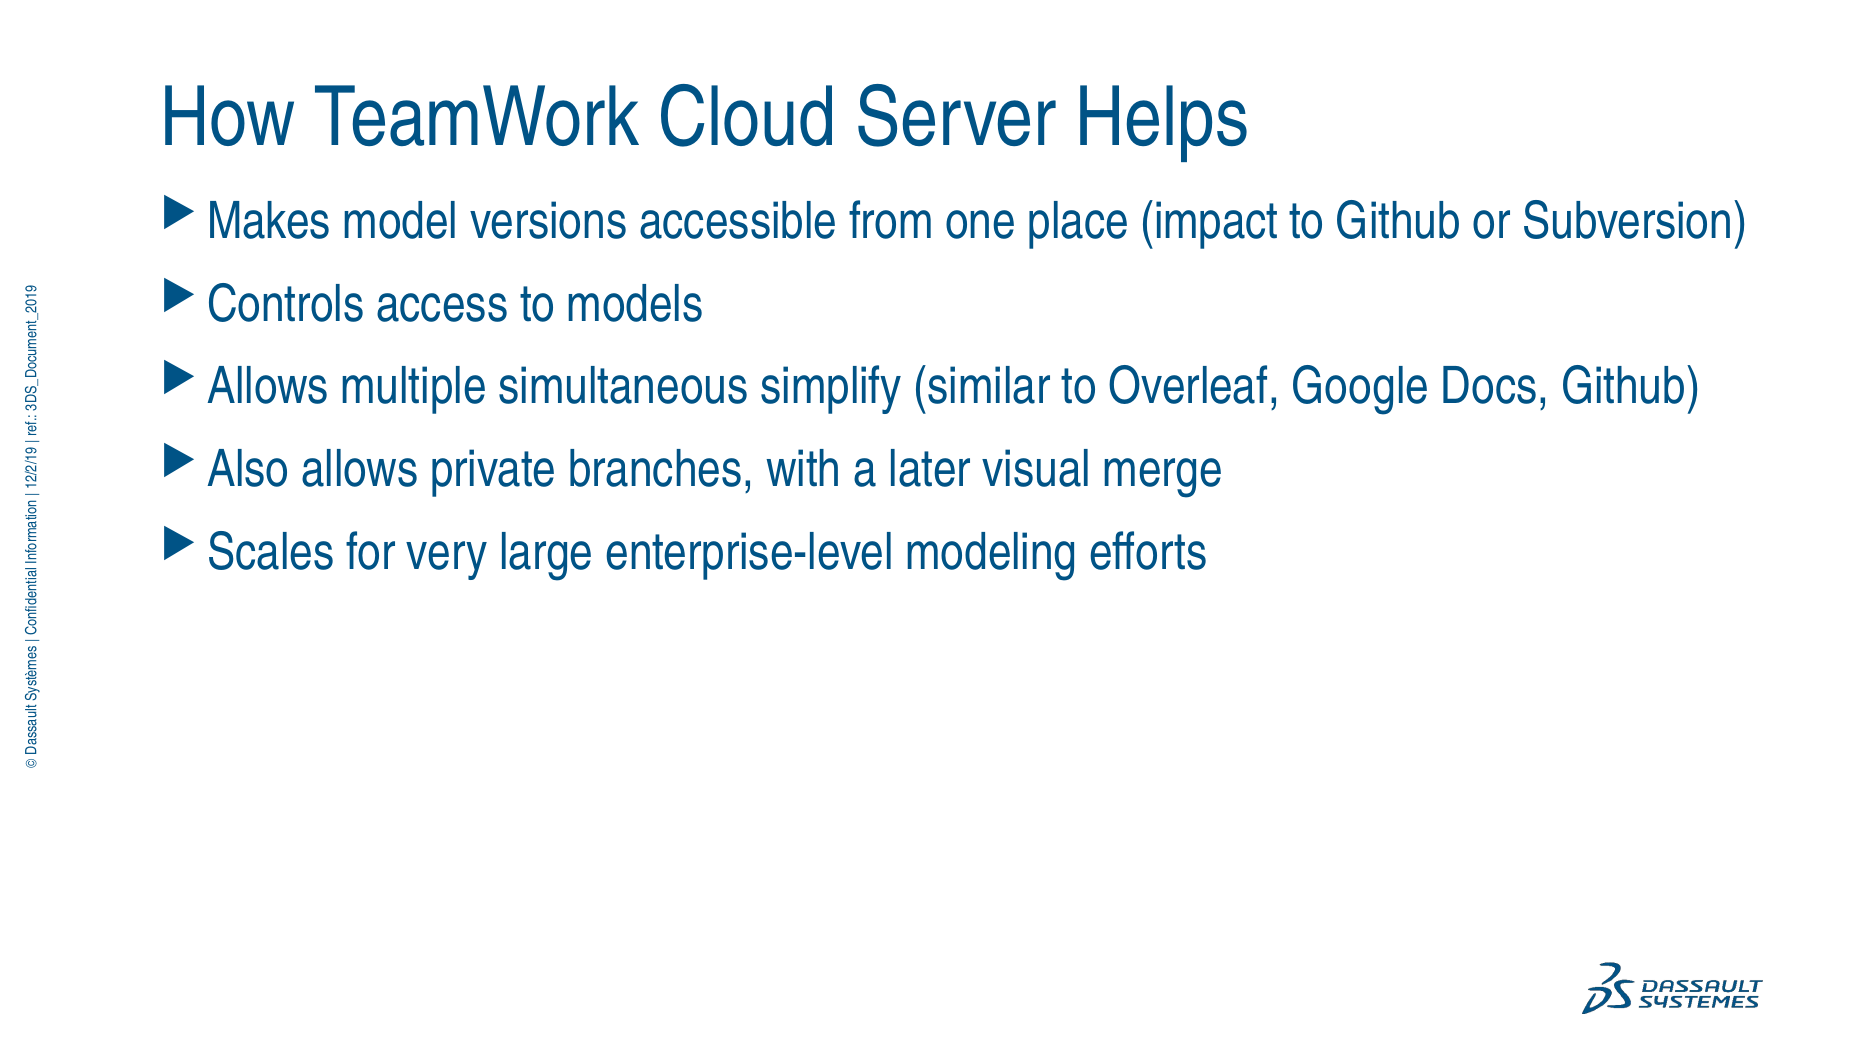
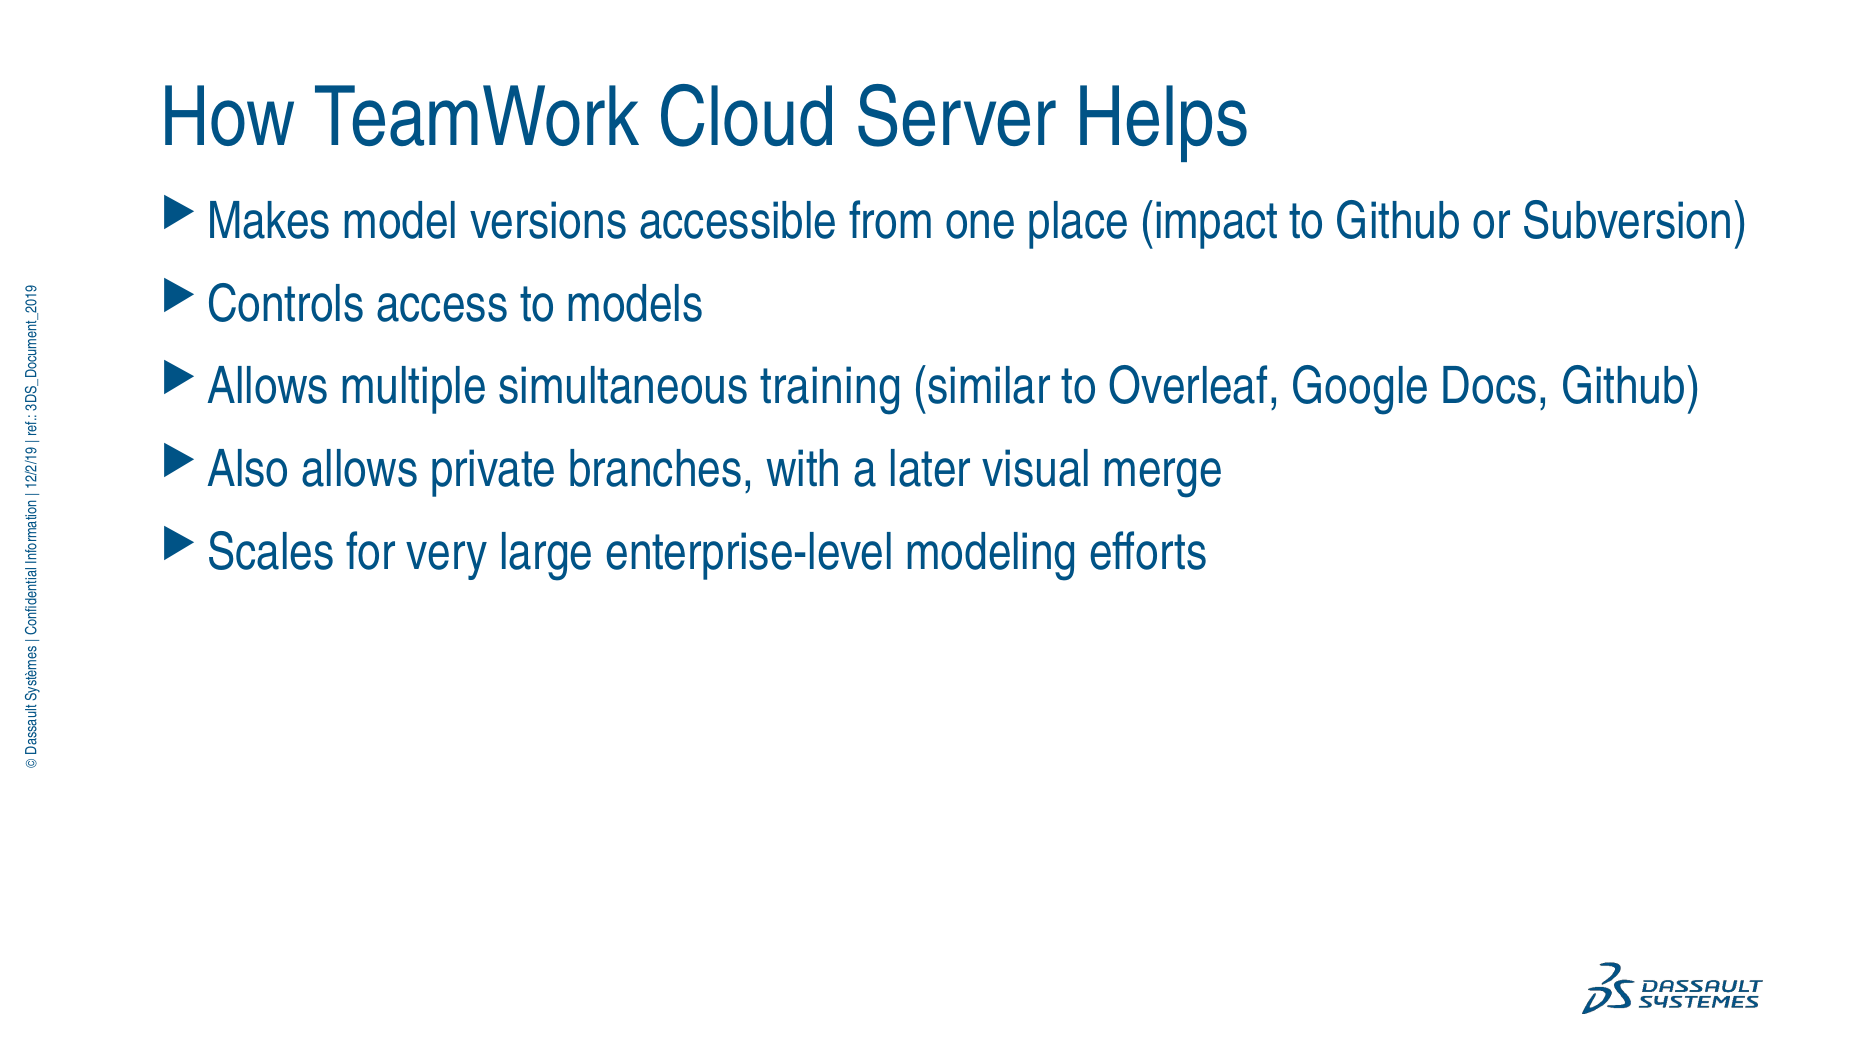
simplify: simplify -> training (831, 387)
